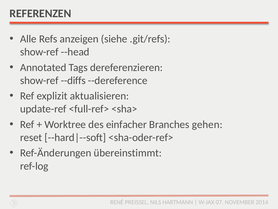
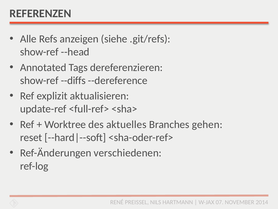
einfacher: einfacher -> aktuelles (126, 124)
übereinstimmt: übereinstimmt -> verschiedenen (128, 153)
